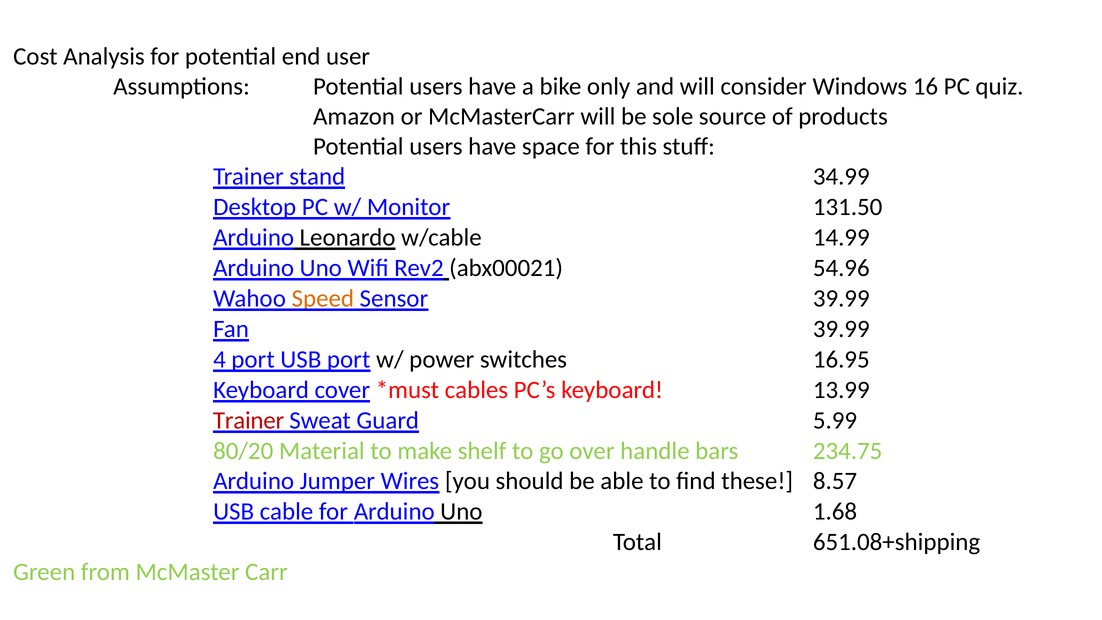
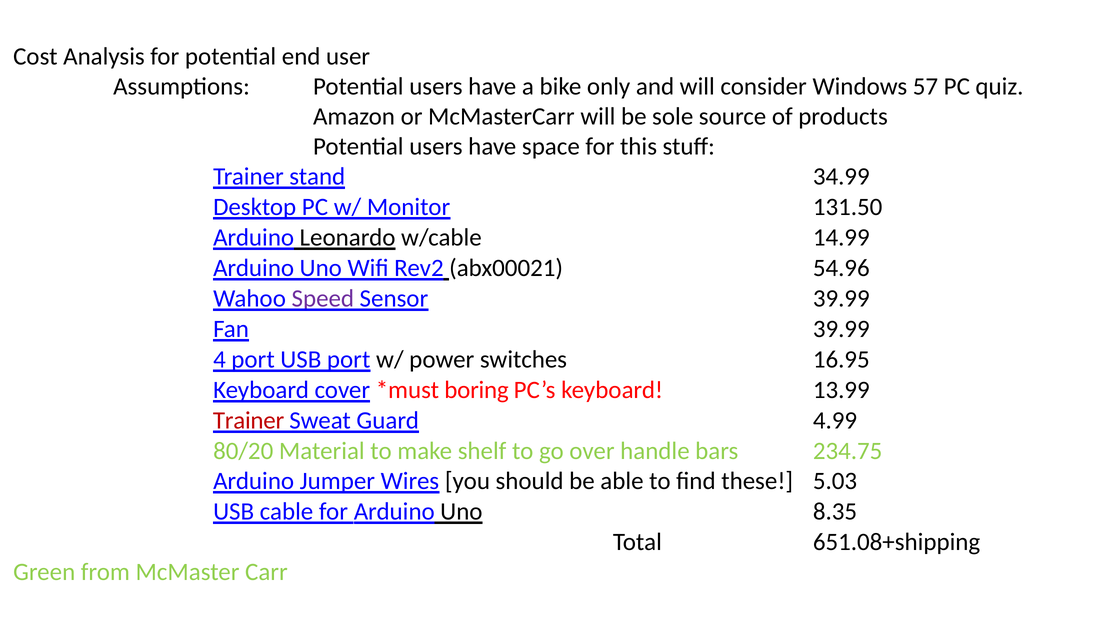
16: 16 -> 57 (925, 87)
Speed colour: orange -> purple (323, 299)
cables: cables -> boring (477, 390)
5.99: 5.99 -> 4.99 (835, 421)
8.57: 8.57 -> 5.03 (835, 481)
1.68: 1.68 -> 8.35 (835, 512)
